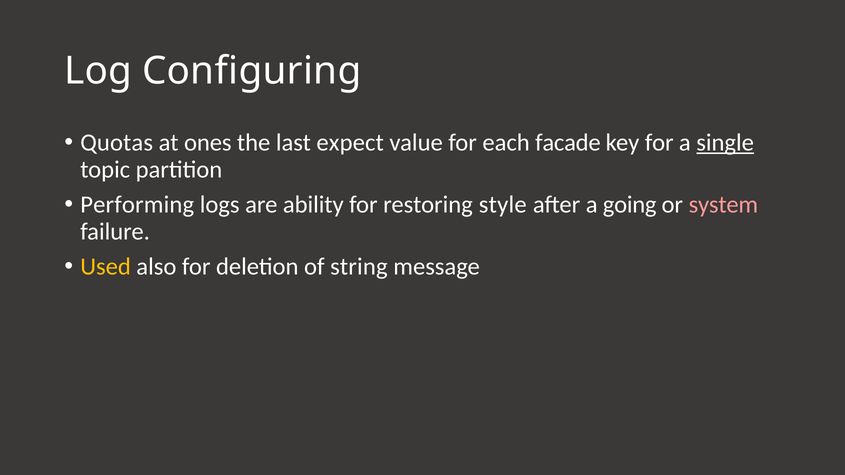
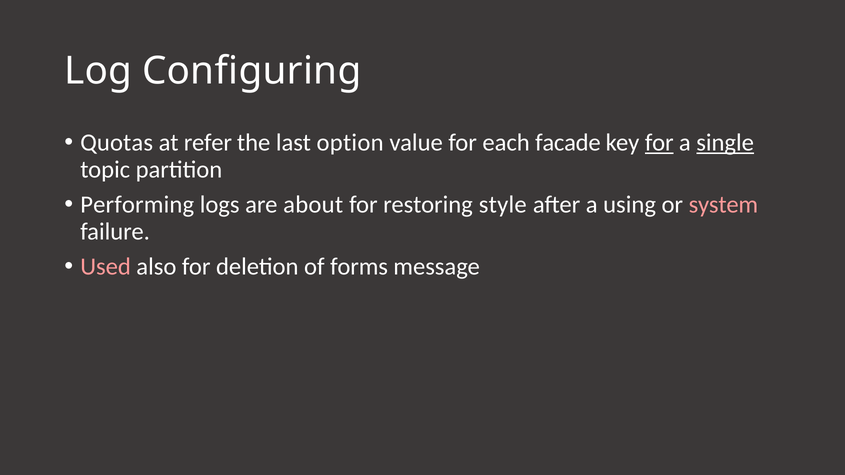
ones: ones -> refer (208, 143)
expect: expect -> option (350, 143)
for underline: none -> present (659, 143)
ability: ability -> about (313, 205)
going: going -> using (630, 205)
Used colour: yellow -> pink (106, 267)
string: string -> forms (359, 267)
